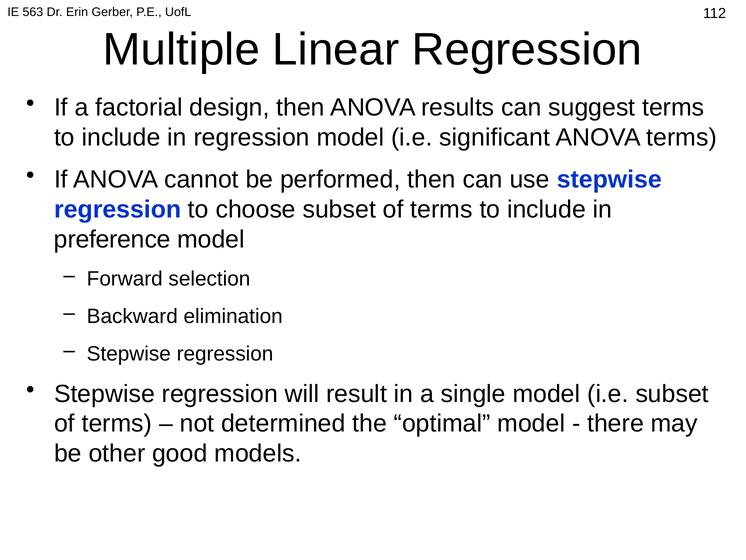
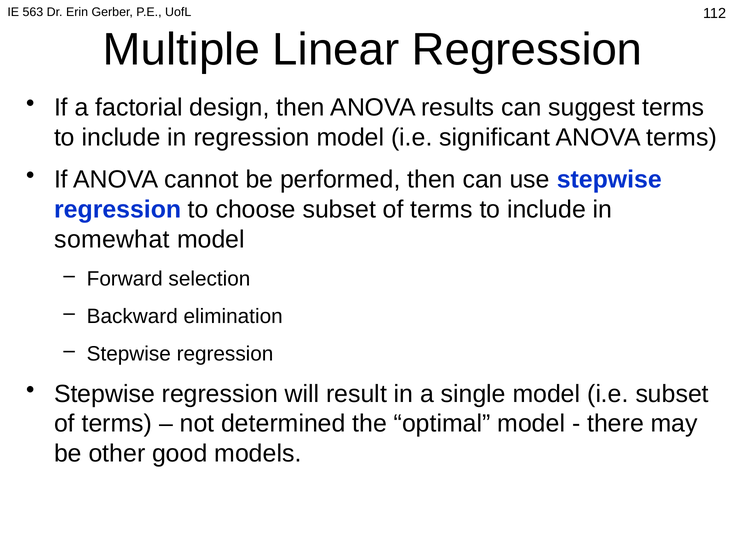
preference: preference -> somewhat (112, 239)
